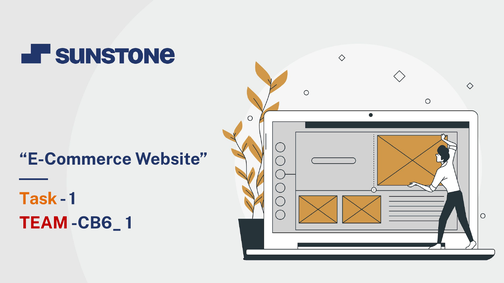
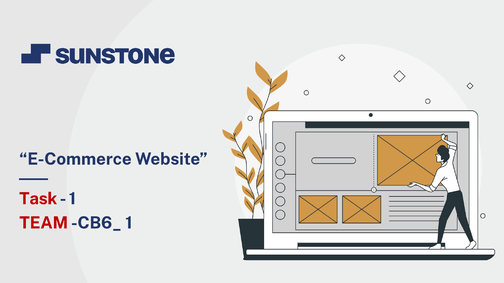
Task colour: orange -> red (38, 199)
